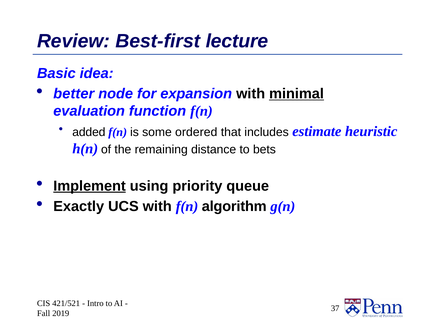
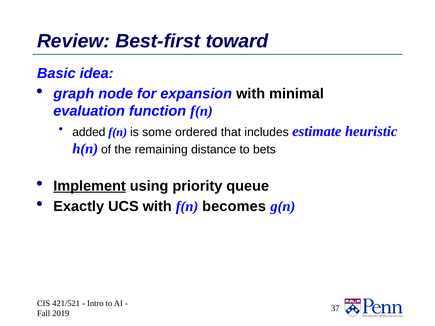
lecture: lecture -> toward (237, 41)
better: better -> graph (74, 94)
minimal underline: present -> none (297, 94)
algorithm: algorithm -> becomes (234, 206)
